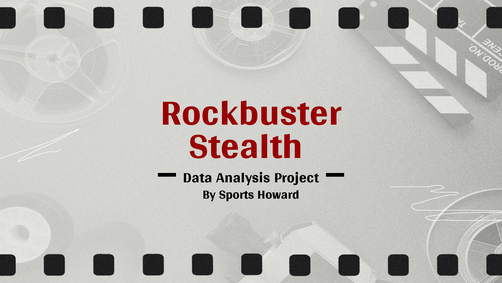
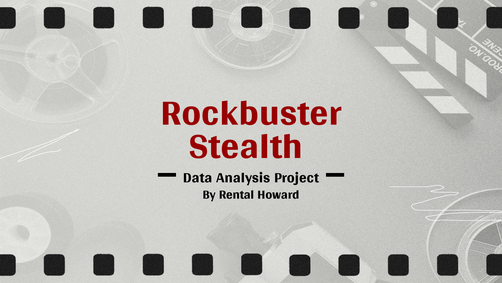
Sports: Sports -> Rental (237, 192)
